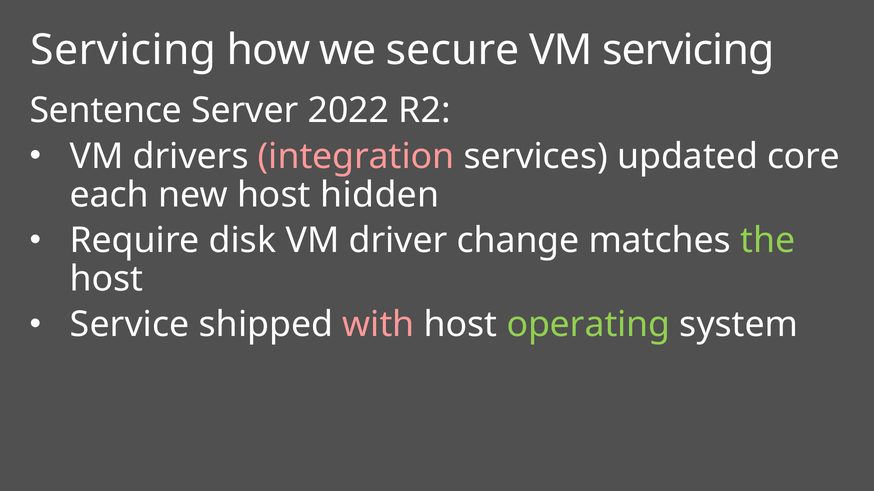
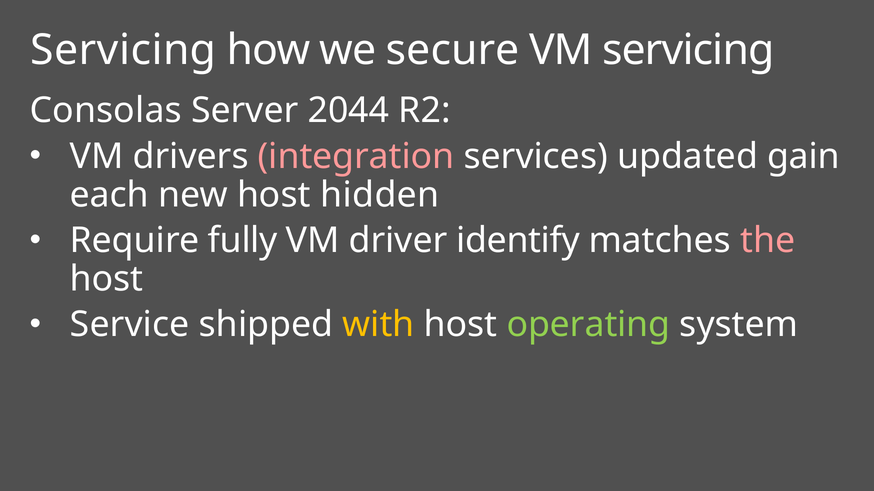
Sentence: Sentence -> Consolas (106, 111)
2022: 2022 -> 2044 (348, 111)
core: core -> gain (803, 156)
disk: disk -> fully (243, 241)
change: change -> identify (518, 241)
the colour: light green -> pink (768, 241)
with colour: pink -> yellow (378, 325)
